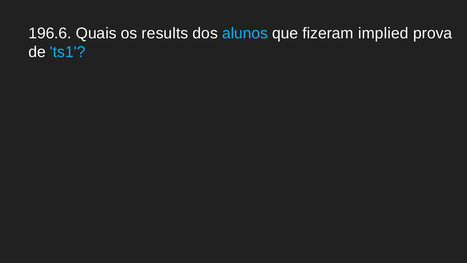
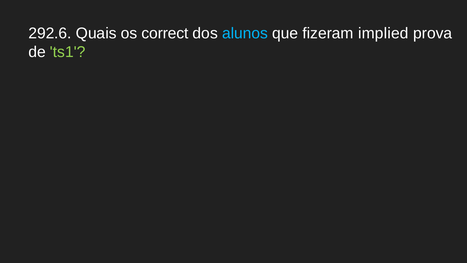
196.6: 196.6 -> 292.6 (50, 33)
results: results -> correct (165, 33)
ts1 colour: light blue -> light green (68, 52)
